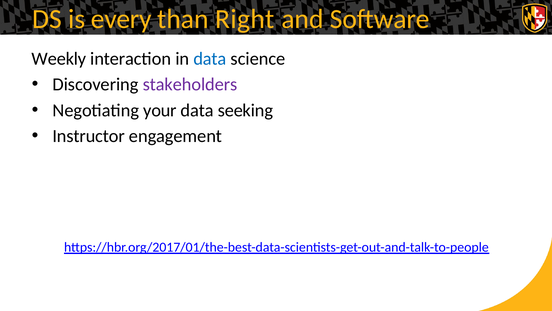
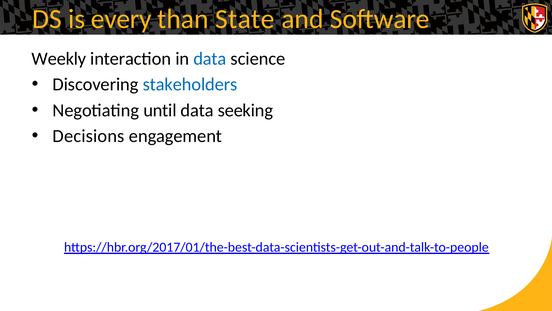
Right: Right -> State (245, 19)
stakeholders colour: purple -> blue (190, 84)
your: your -> until (160, 110)
Instructor: Instructor -> Decisions (89, 136)
